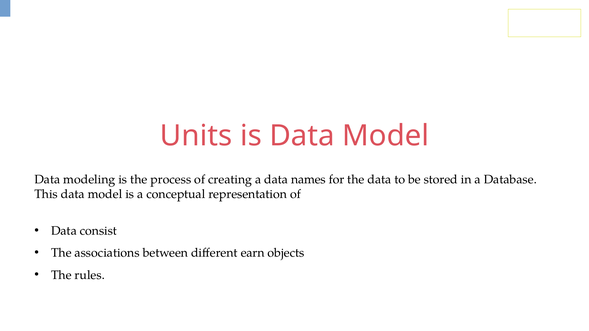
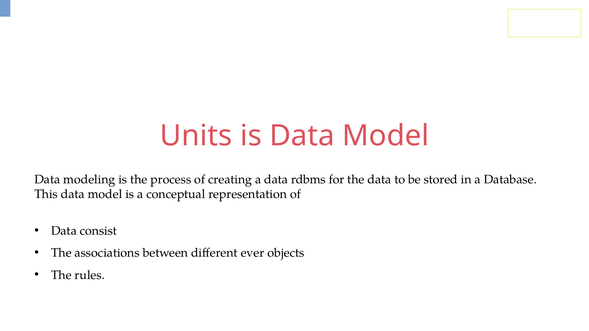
names: names -> rdbms (308, 179)
earn: earn -> ever (253, 253)
